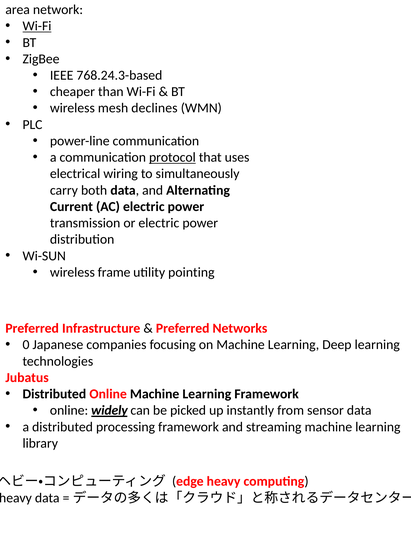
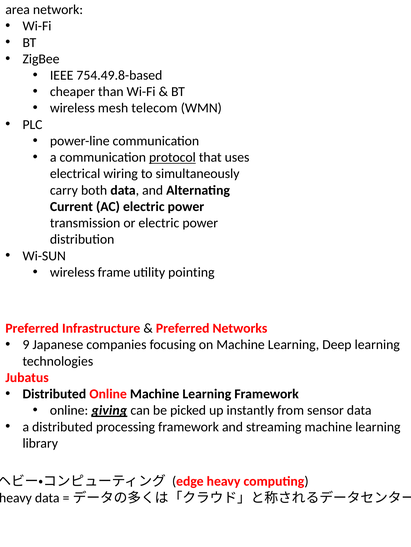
Wi-Fi underline: present -> none (37, 26)
768.24.3-based: 768.24.3-based -> 754.49.8-based (119, 75)
declines: declines -> telecom (154, 108)
0: 0 -> 9 (26, 345)
widely: widely -> giving (109, 411)
